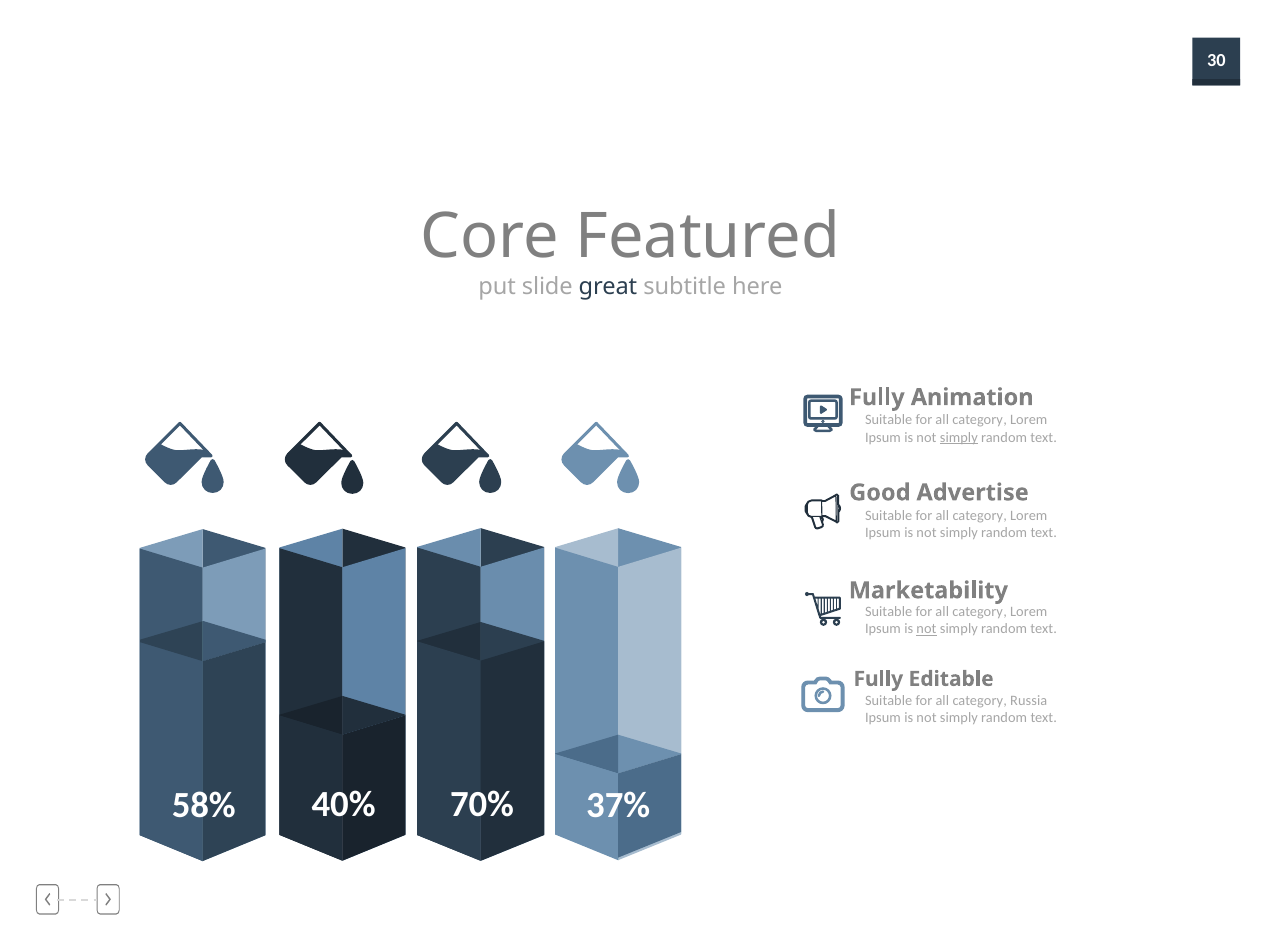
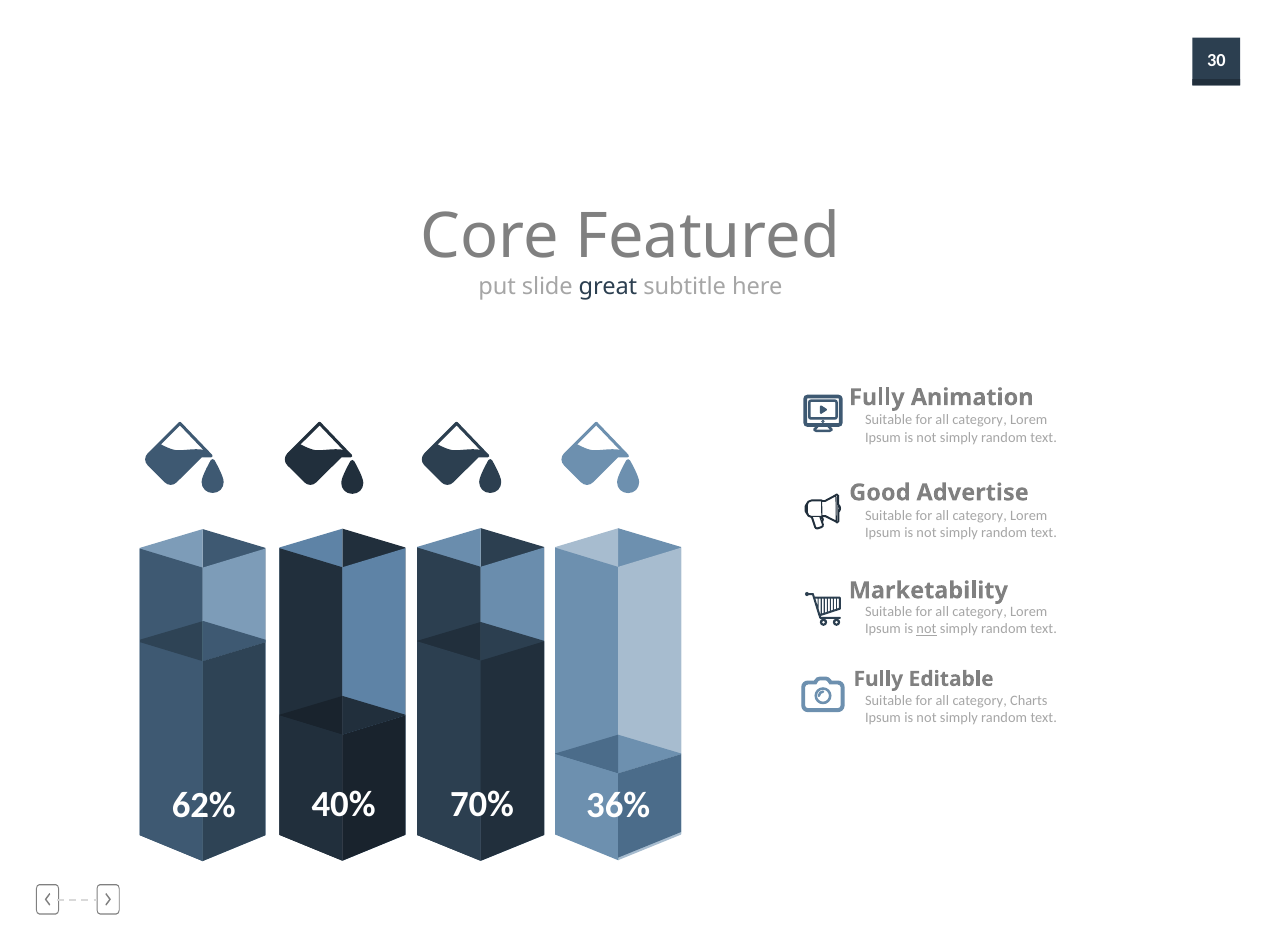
simply underline: present -> none (959, 437)
Russia: Russia -> Charts (1029, 700)
58%: 58% -> 62% (204, 805)
37%: 37% -> 36% (618, 805)
